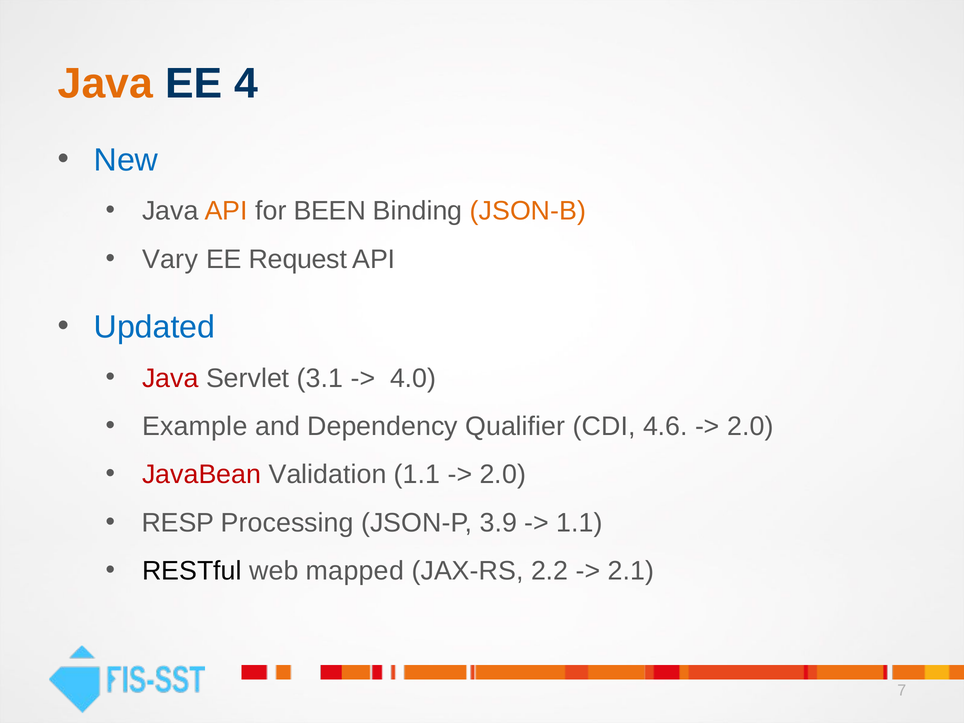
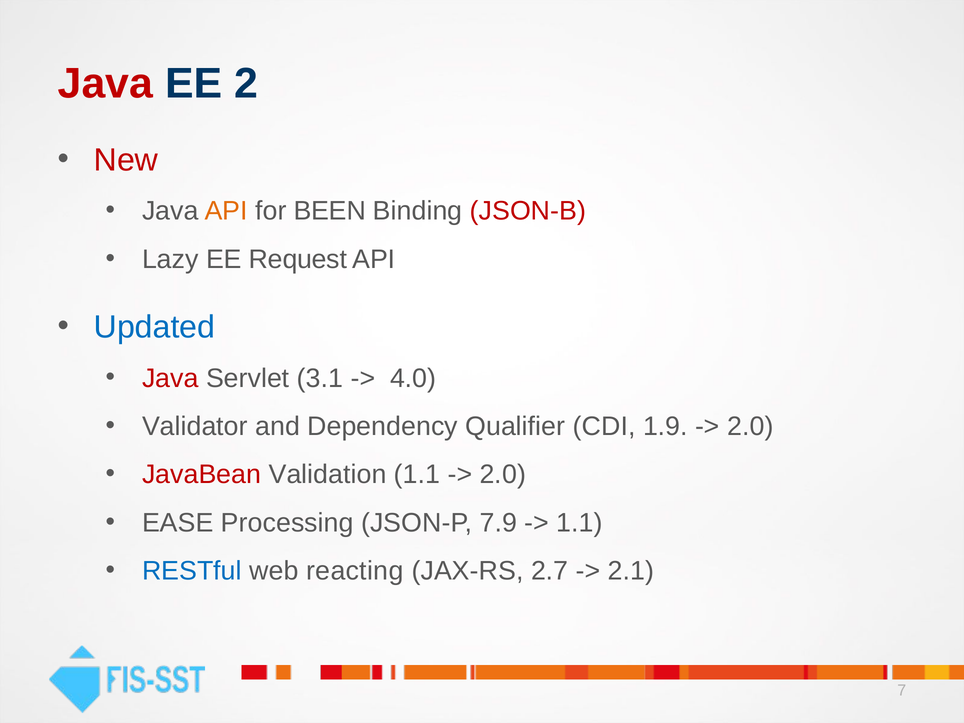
Java colour: orange -> red (105, 84)
4: 4 -> 2 (246, 84)
New colour: blue -> red (126, 160)
JSON-B colour: orange -> red (528, 211)
Vary: Vary -> Lazy (170, 259)
Example: Example -> Validator (195, 426)
4.6: 4.6 -> 1.9 (665, 426)
RESP: RESP -> EASE (178, 523)
3.9: 3.9 -> 7.9 (498, 523)
RESTful colour: black -> blue (192, 571)
mapped: mapped -> reacting (355, 571)
2.2: 2.2 -> 2.7 (550, 571)
